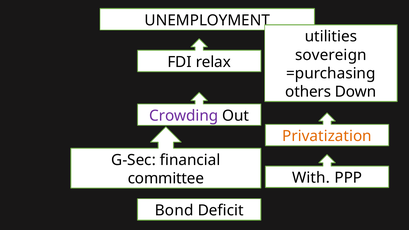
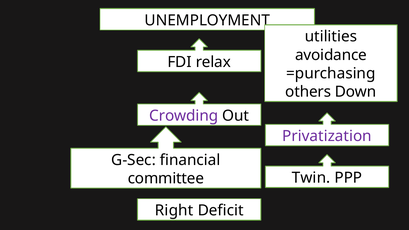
sovereign: sovereign -> avoidance (331, 55)
Privatization colour: orange -> purple (327, 136)
With: With -> Twin (311, 178)
Bond: Bond -> Right (174, 211)
